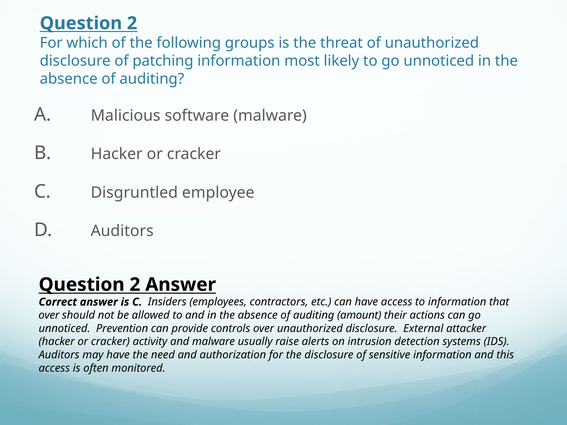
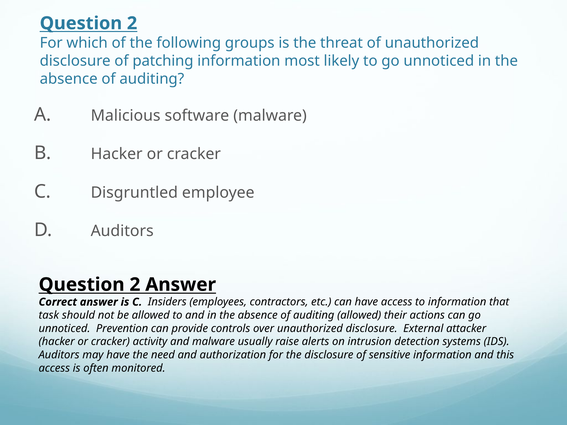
over: over -> task (49, 315)
auditing amount: amount -> allowed (359, 315)
